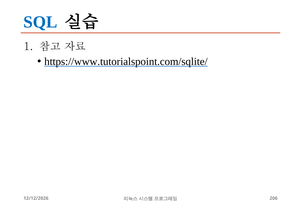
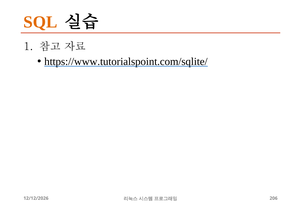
SQL colour: blue -> orange (40, 22)
